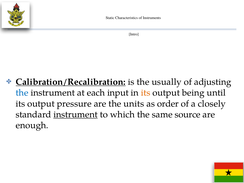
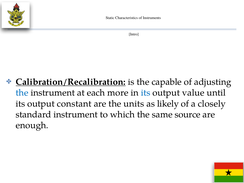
usually: usually -> capable (167, 82)
input: input -> more (118, 93)
its colour: orange -> blue (146, 93)
being: being -> value (193, 93)
pressure: pressure -> constant (74, 104)
order: order -> likely (168, 104)
instrument underline: present -> none (76, 115)
